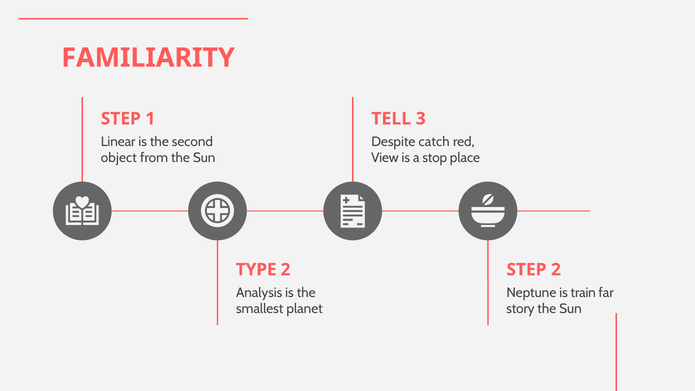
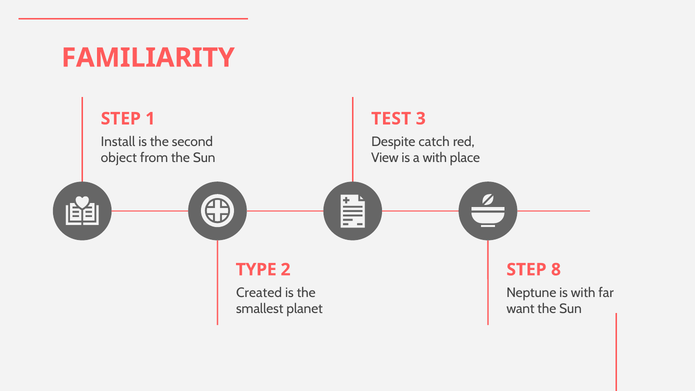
TELL: TELL -> TEST (391, 119)
Linear: Linear -> Install (118, 142)
a stop: stop -> with (435, 158)
STEP 2: 2 -> 8 (556, 270)
Analysis: Analysis -> Created (259, 293)
is train: train -> with (583, 293)
story: story -> want (520, 309)
